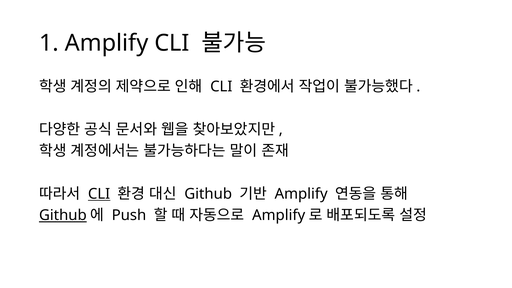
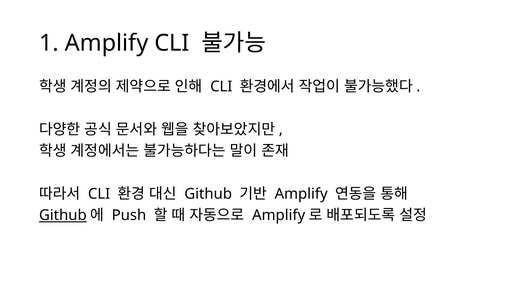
CLI underline: present -> none (99, 194)
